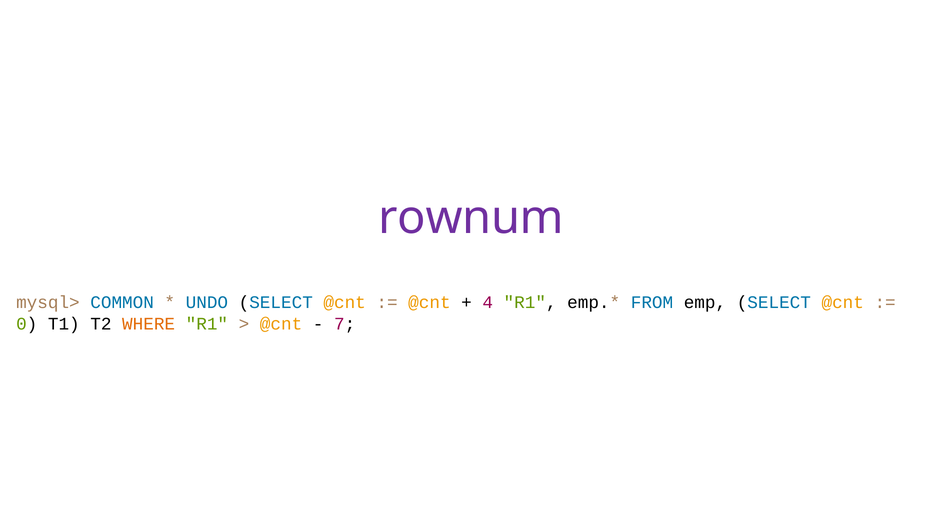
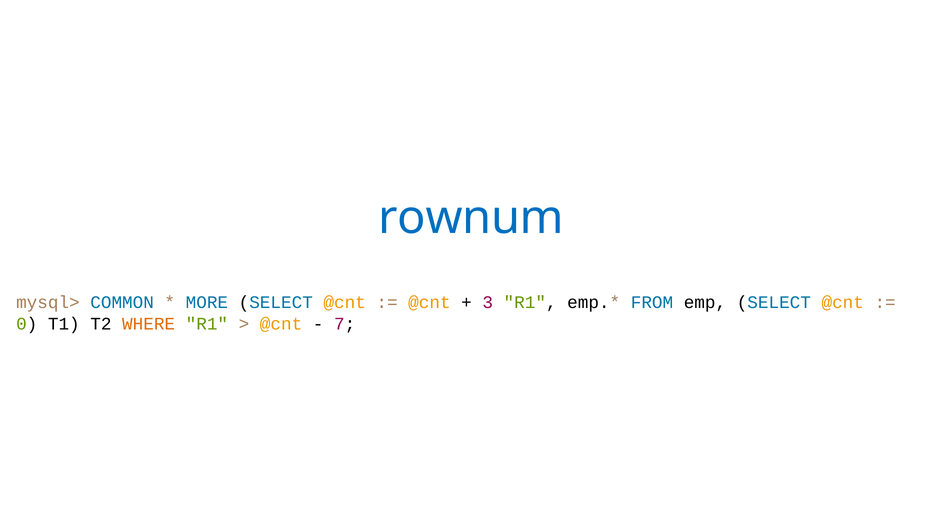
rownum colour: purple -> blue (471, 218)
UNDO: UNDO -> MORE (207, 302)
4: 4 -> 3 (488, 302)
